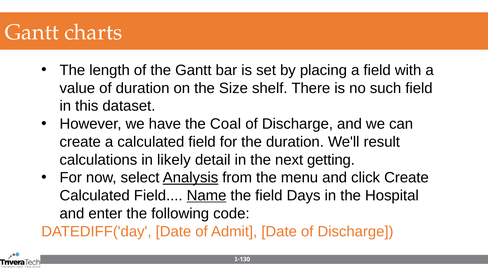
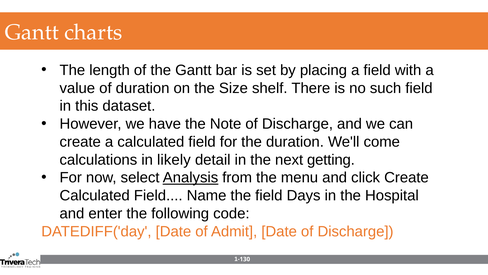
Coal: Coal -> Note (226, 124)
result: result -> come (382, 142)
Name underline: present -> none (207, 195)
